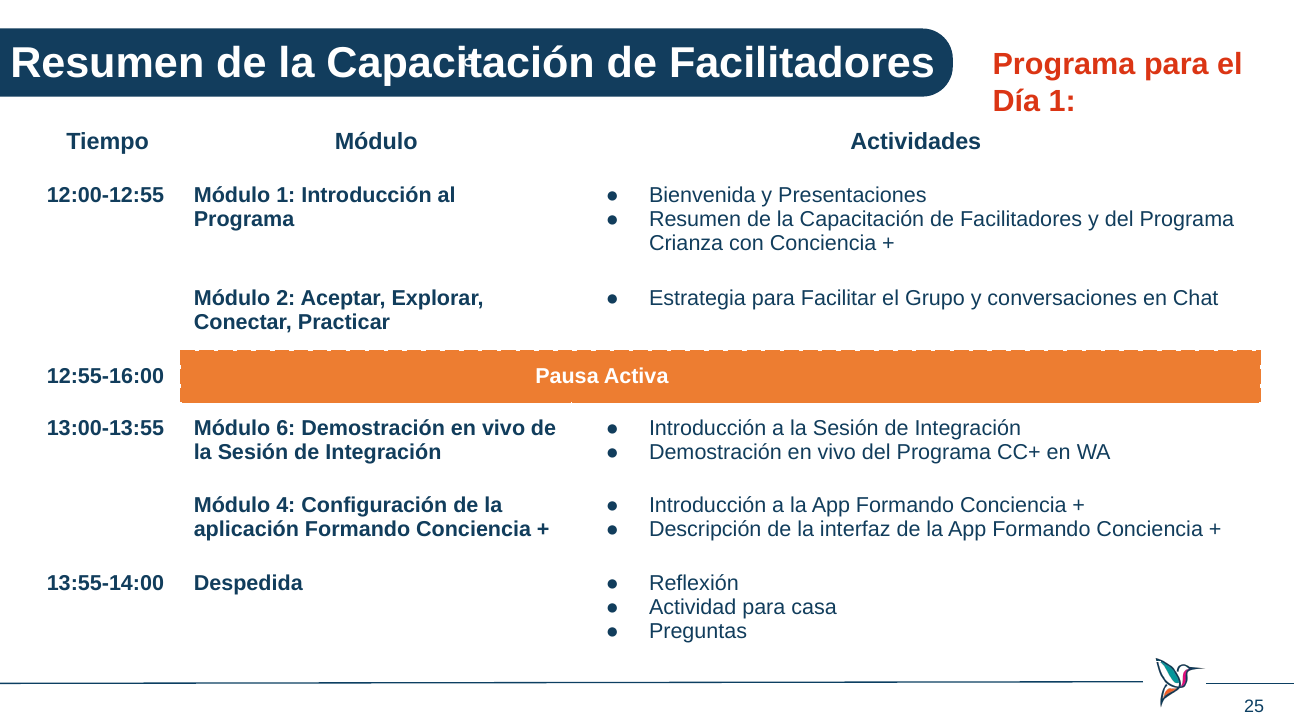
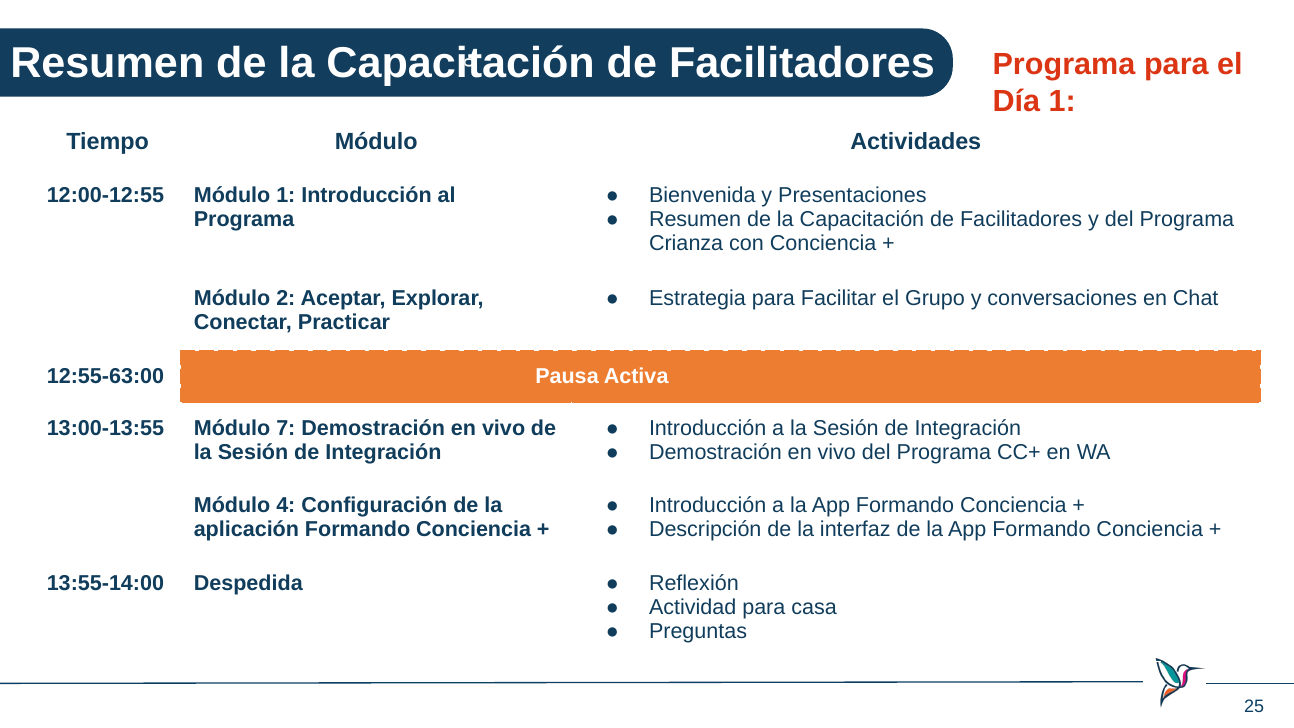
12:55-16:00: 12:55-16:00 -> 12:55-63:00 (106, 376)
6: 6 -> 7 (286, 428)
